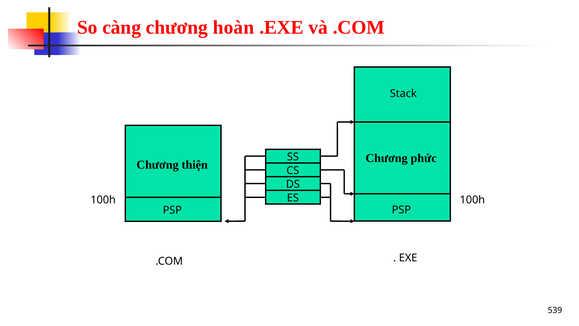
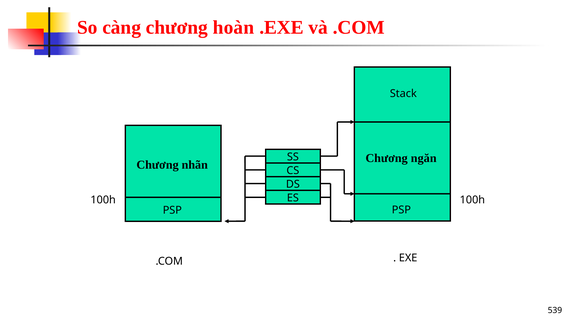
phức: phức -> ngăn (424, 158)
thiện: thiện -> nhãn (195, 165)
